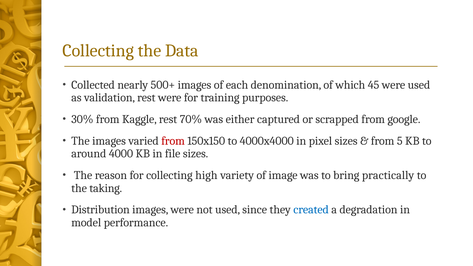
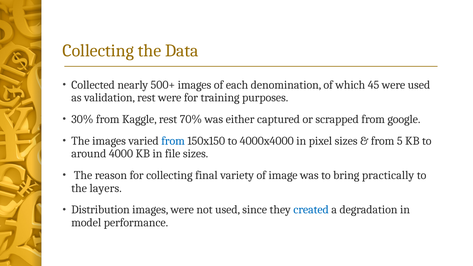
from colour: red -> blue (173, 141)
high: high -> final (206, 175)
taking: taking -> layers (106, 188)
